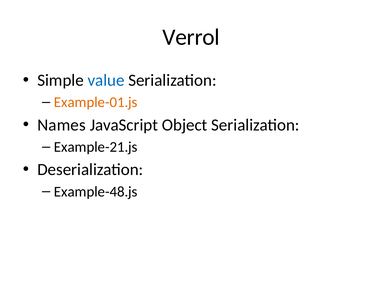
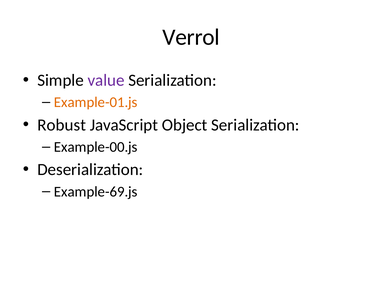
value colour: blue -> purple (106, 80)
Names: Names -> Robust (62, 125)
Example-21.js: Example-21.js -> Example-00.js (96, 147)
Example-48.js: Example-48.js -> Example-69.js (96, 191)
